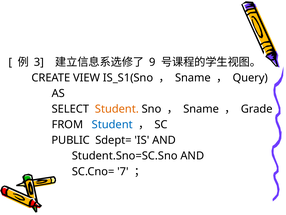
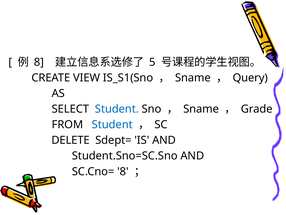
3: 3 -> 8 (39, 62)
9: 9 -> 5 (152, 62)
Student colour: orange -> blue (117, 109)
PUBLIC: PUBLIC -> DELETE (71, 140)
SC.Cno= 7: 7 -> 8 (123, 171)
